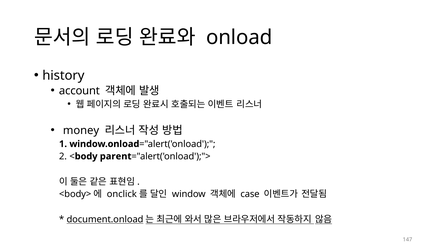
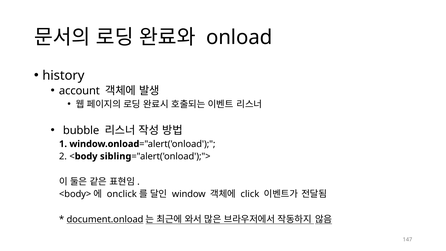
money: money -> bubble (81, 131)
parent: parent -> sibling (116, 156)
case: case -> click (250, 194)
